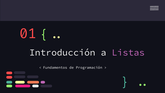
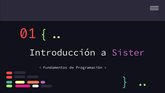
Listas: Listas -> Sister (128, 52)
